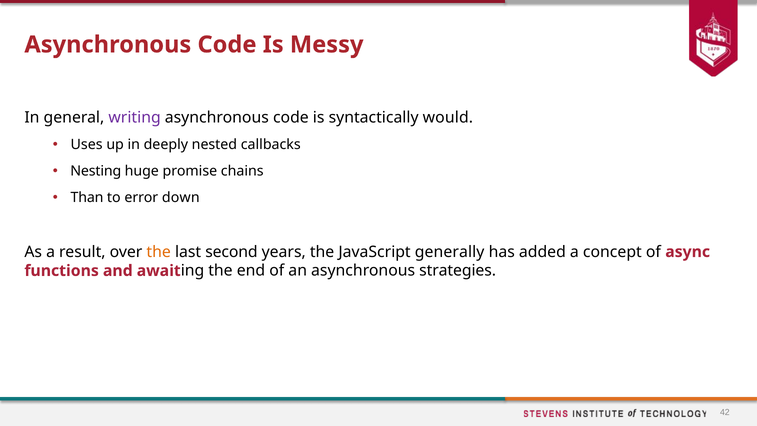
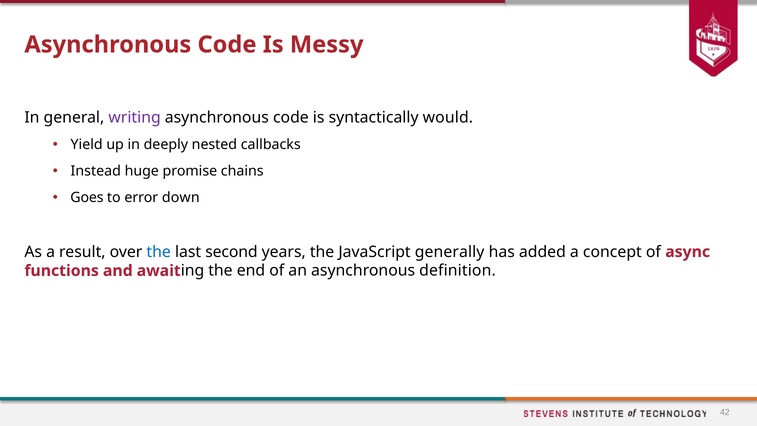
Uses: Uses -> Yield (87, 145)
Nesting: Nesting -> Instead (96, 171)
Than: Than -> Goes (87, 198)
the colour: orange -> blue (159, 252)
strategies: strategies -> definition (458, 271)
